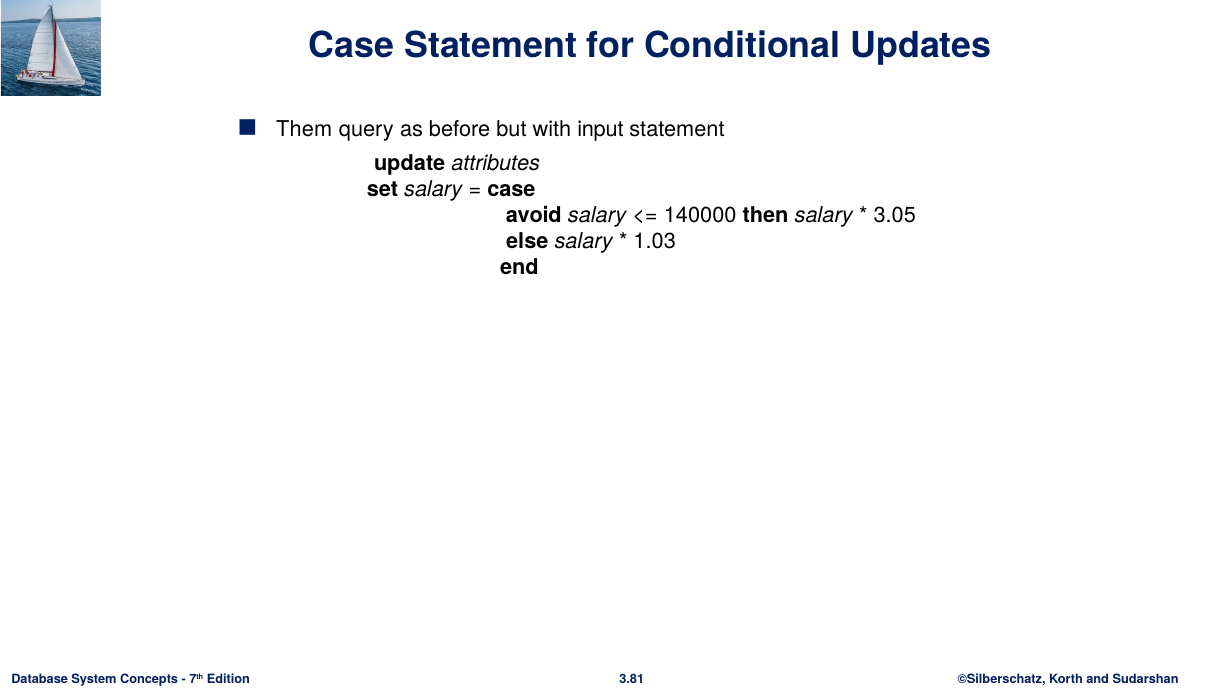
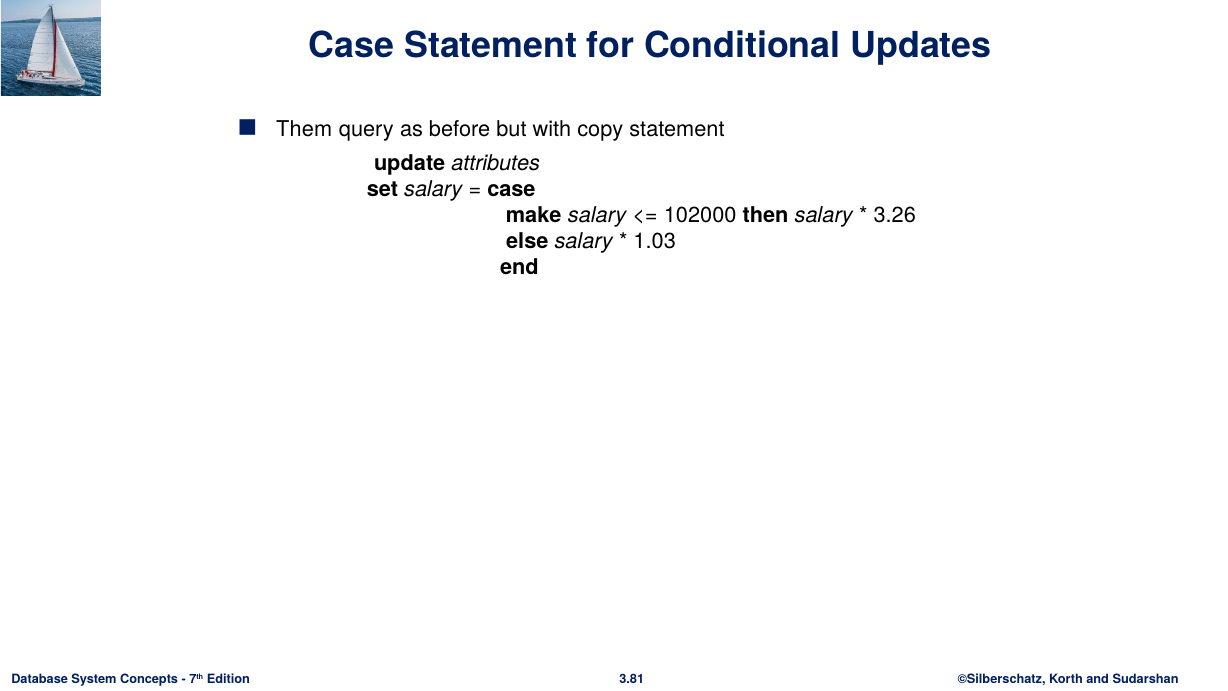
input: input -> copy (600, 129)
avoid: avoid -> make (534, 215)
140000: 140000 -> 102000 (700, 215)
3.05: 3.05 -> 3.26 (895, 215)
